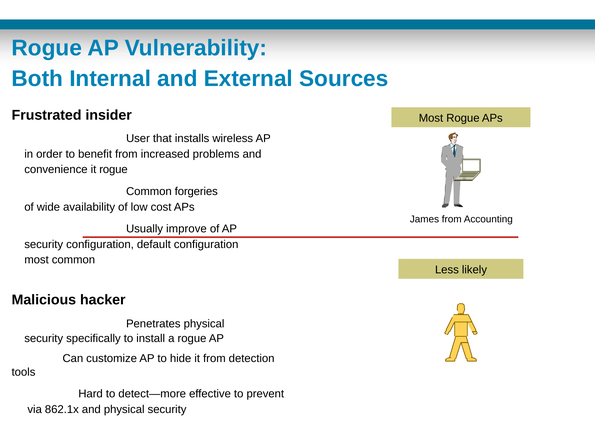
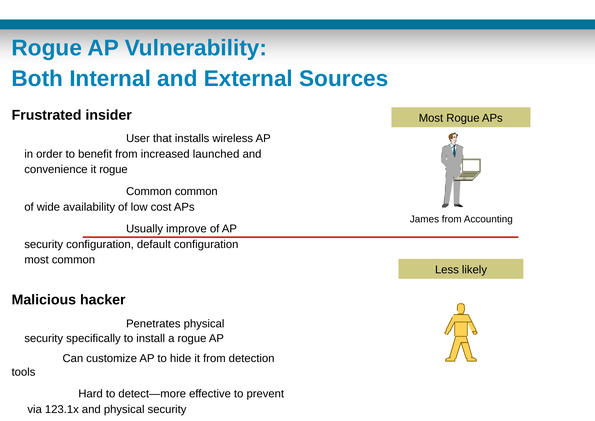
problems: problems -> launched (216, 154)
Common forgeries: forgeries -> common (196, 191)
862.1x: 862.1x -> 123.1x (62, 409)
